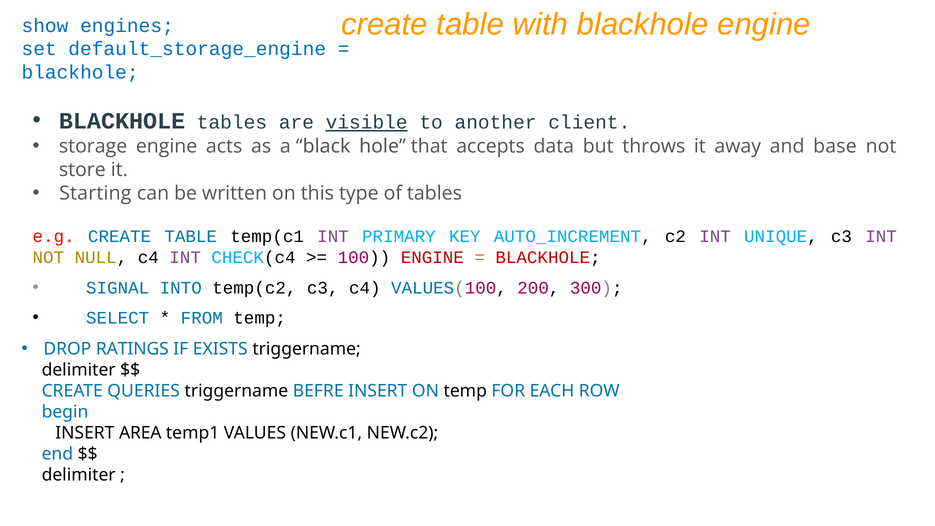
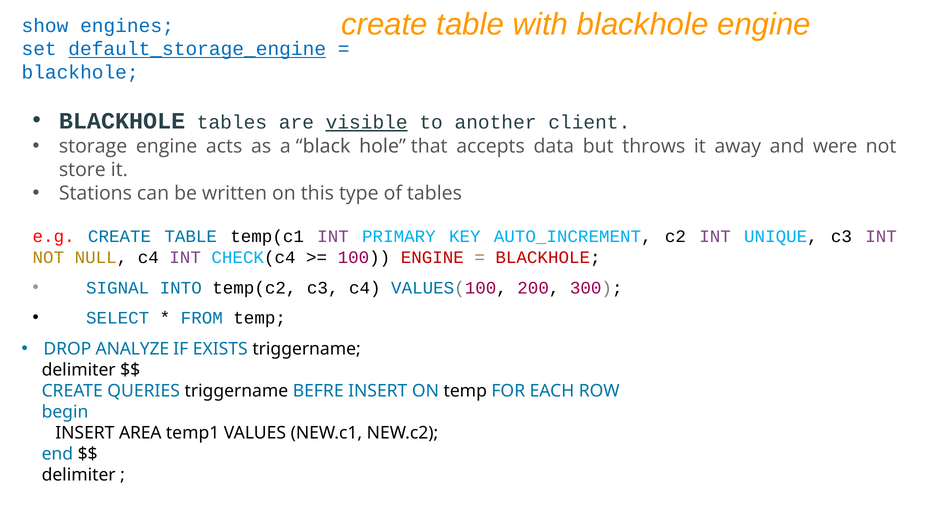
default_storage_engine underline: none -> present (197, 49)
base: base -> were (835, 146)
Starting: Starting -> Stations (95, 193)
RATINGS: RATINGS -> ANALYZE (132, 349)
